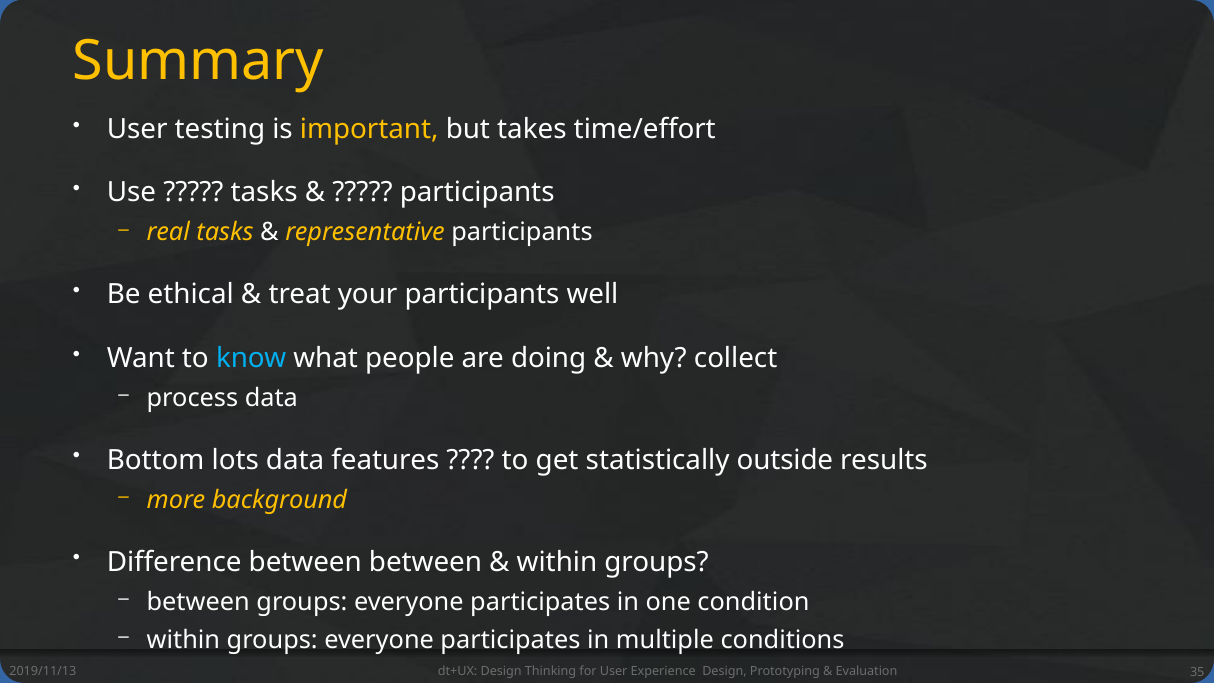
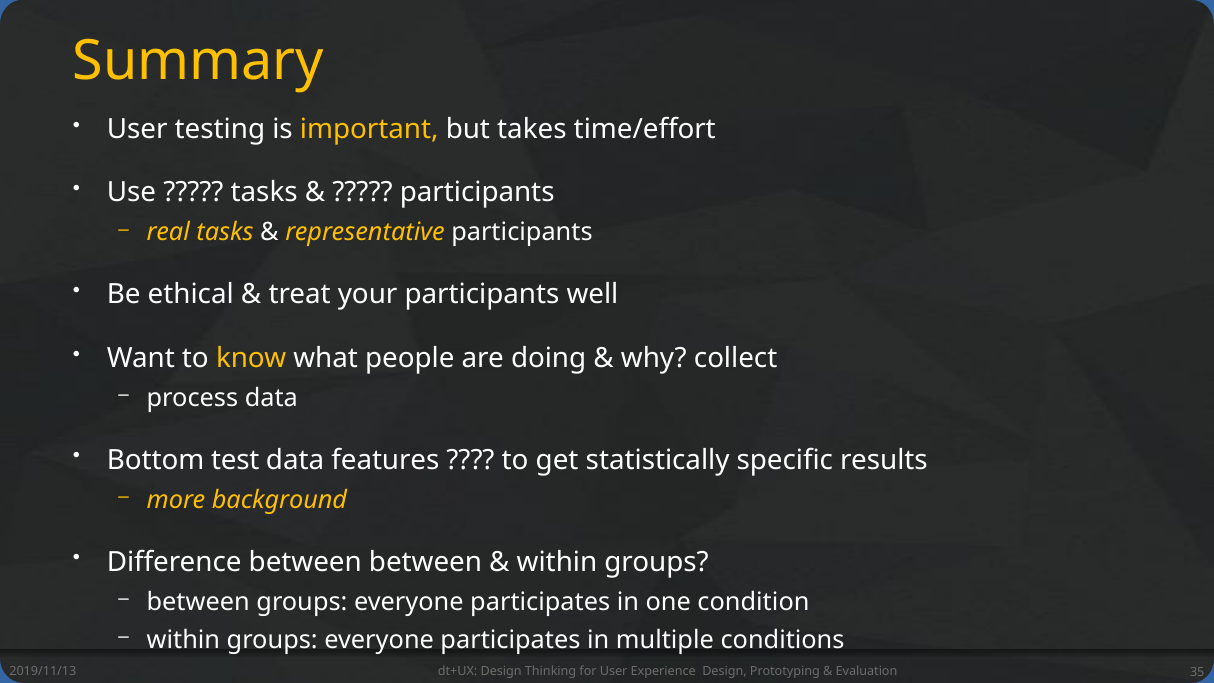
know colour: light blue -> yellow (251, 358)
lots: lots -> test (235, 460)
outside: outside -> specific (785, 460)
